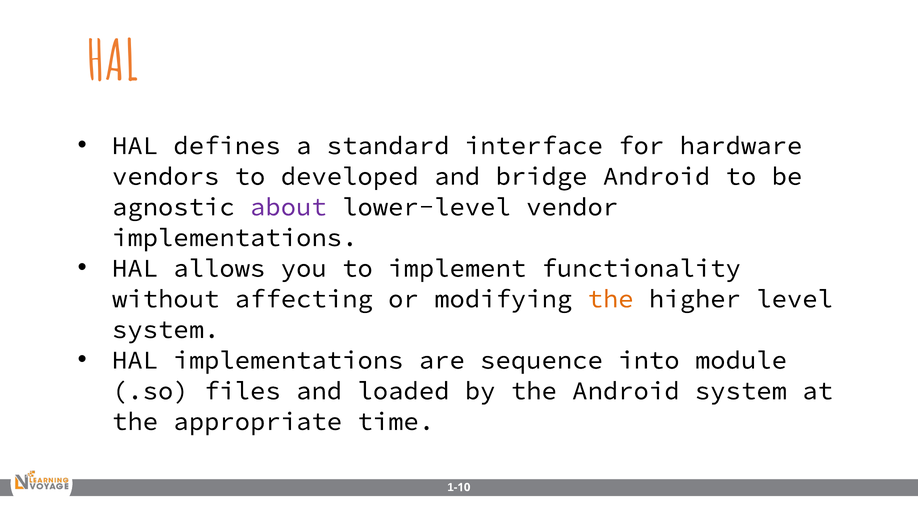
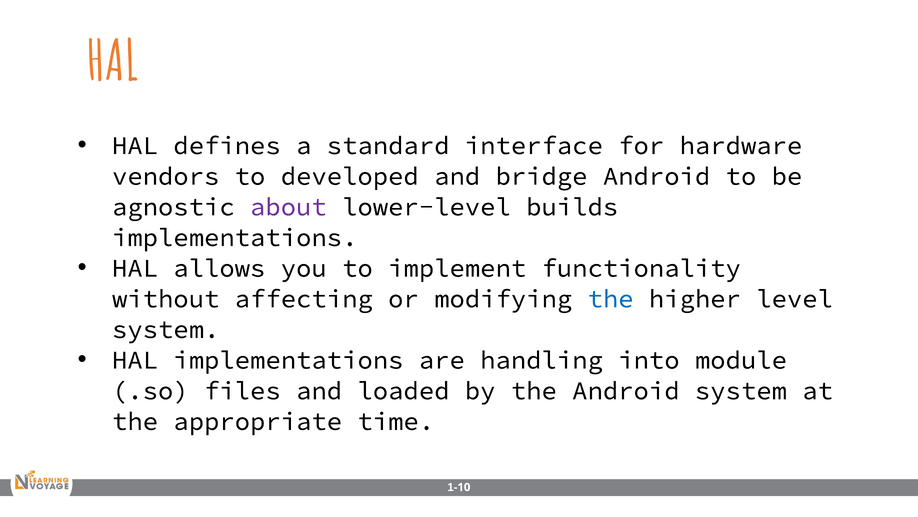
vendor: vendor -> builds (572, 207)
the colour: orange -> blue (611, 299)
sequence: sequence -> handling (541, 360)
